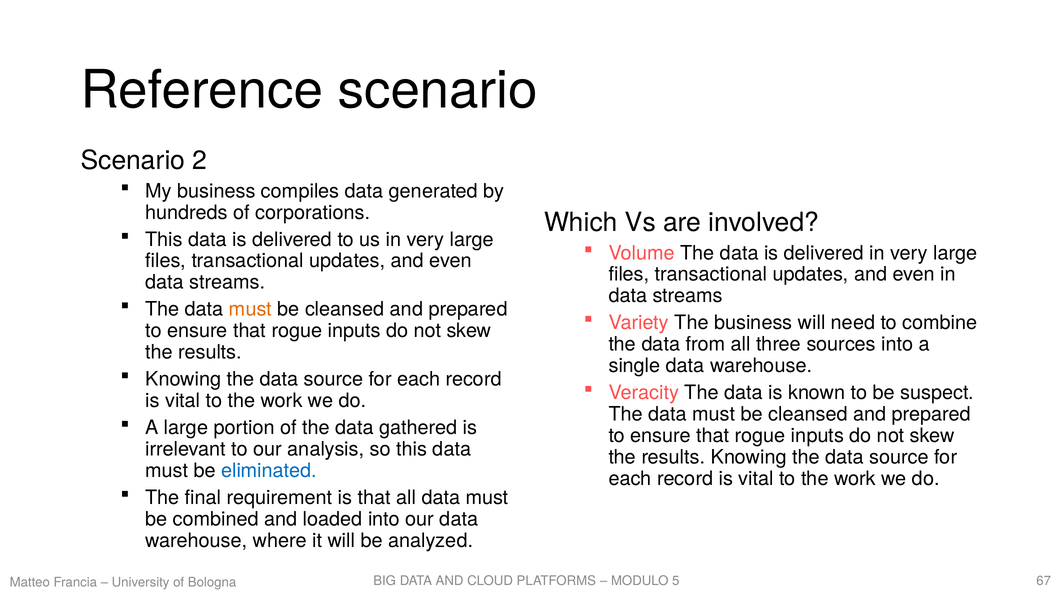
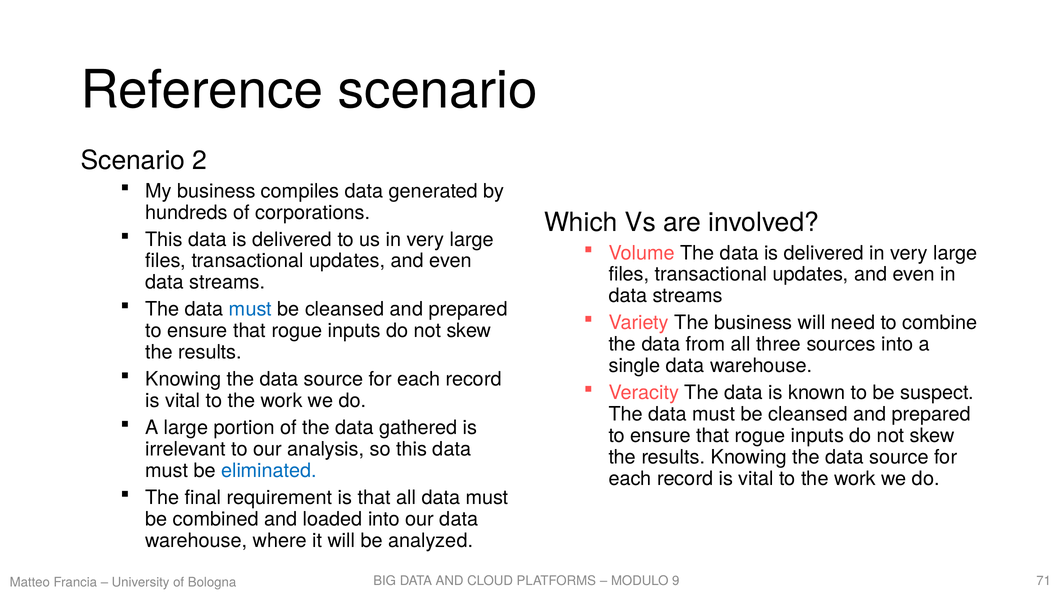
must colour: orange -> blue (250, 309)
5: 5 -> 9 (676, 581)
67: 67 -> 71 (1044, 580)
